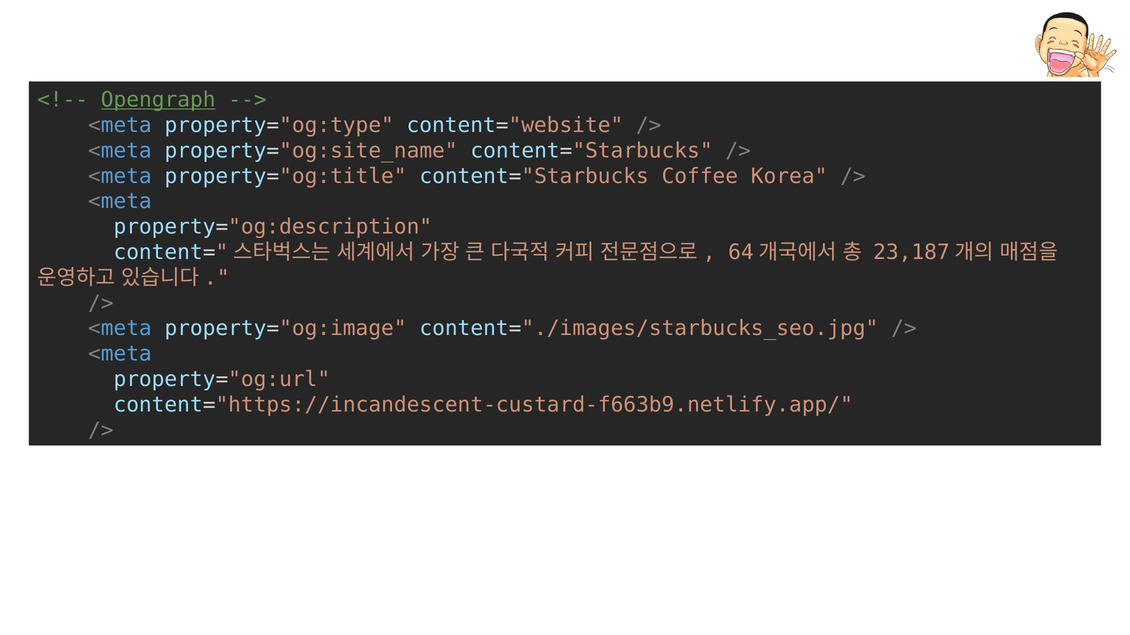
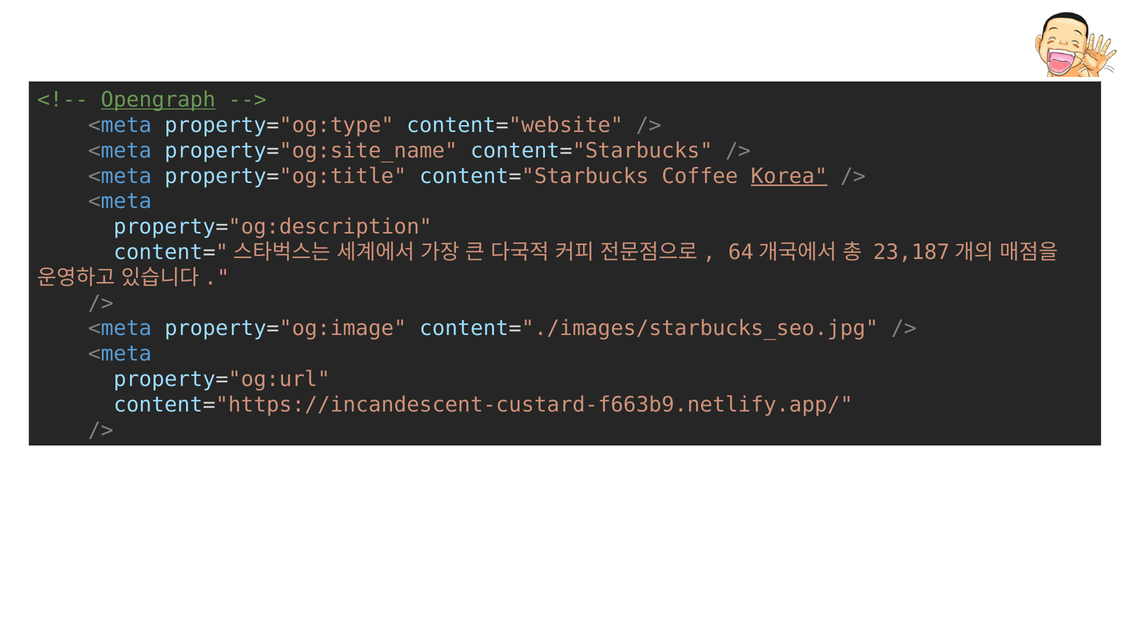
Korea underline: none -> present (789, 176)
